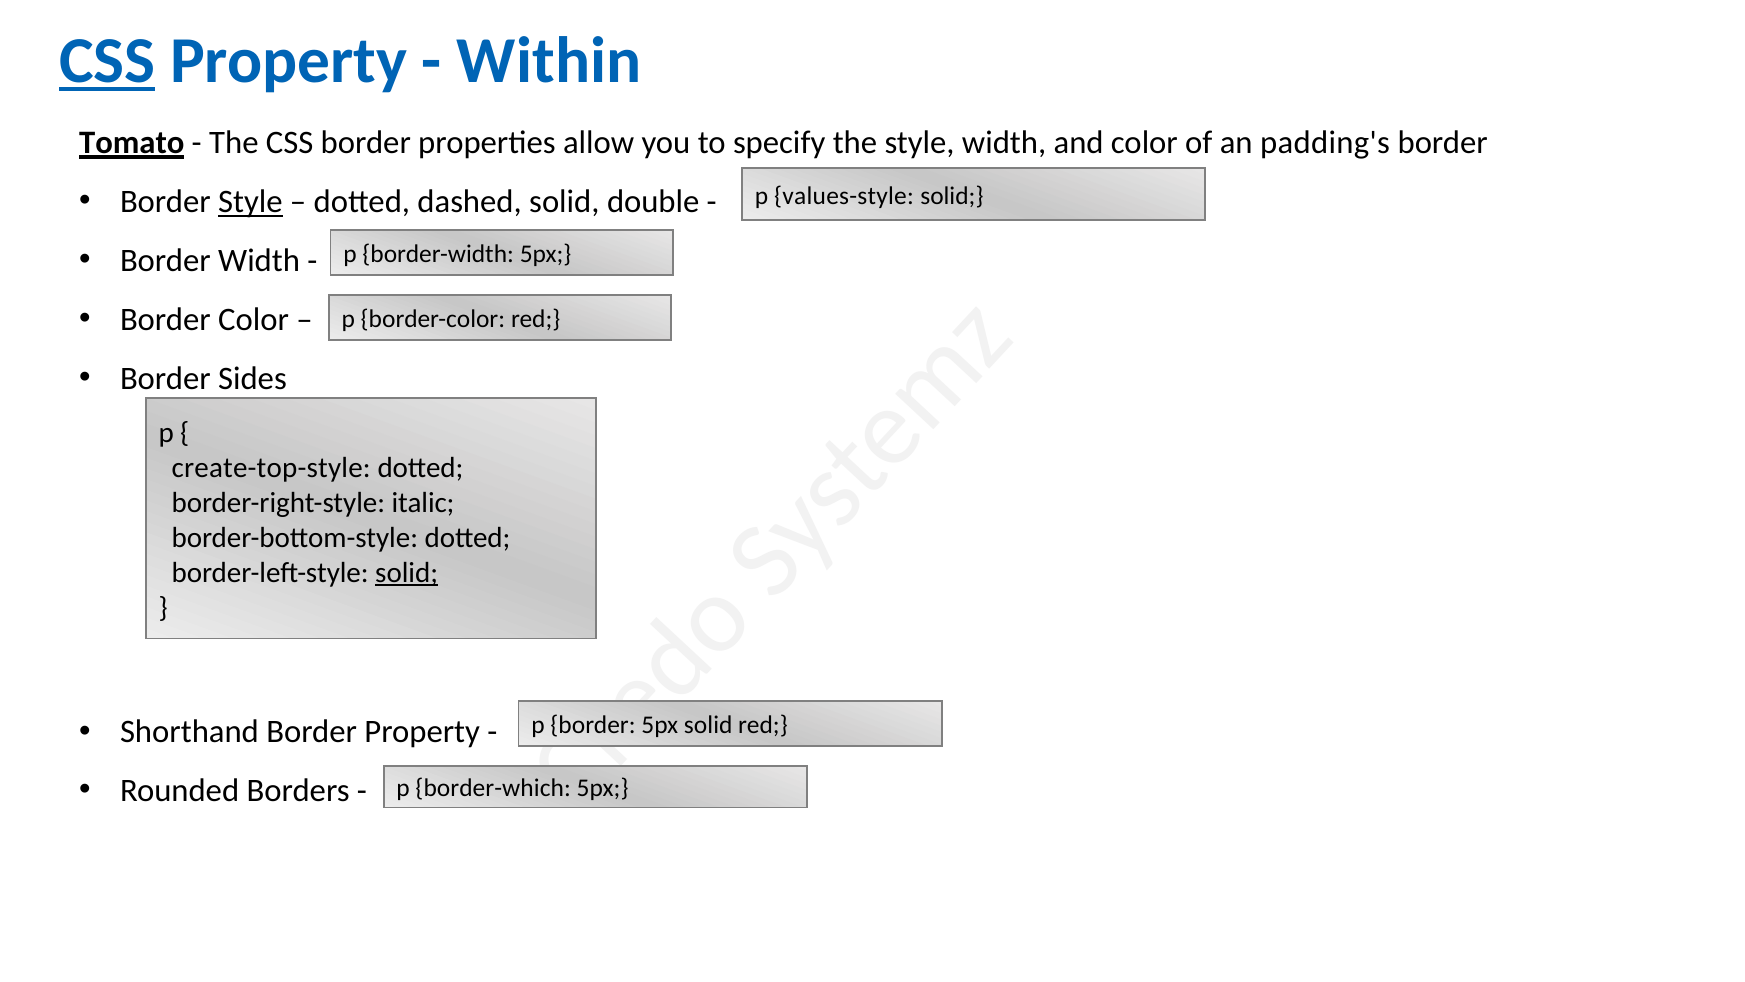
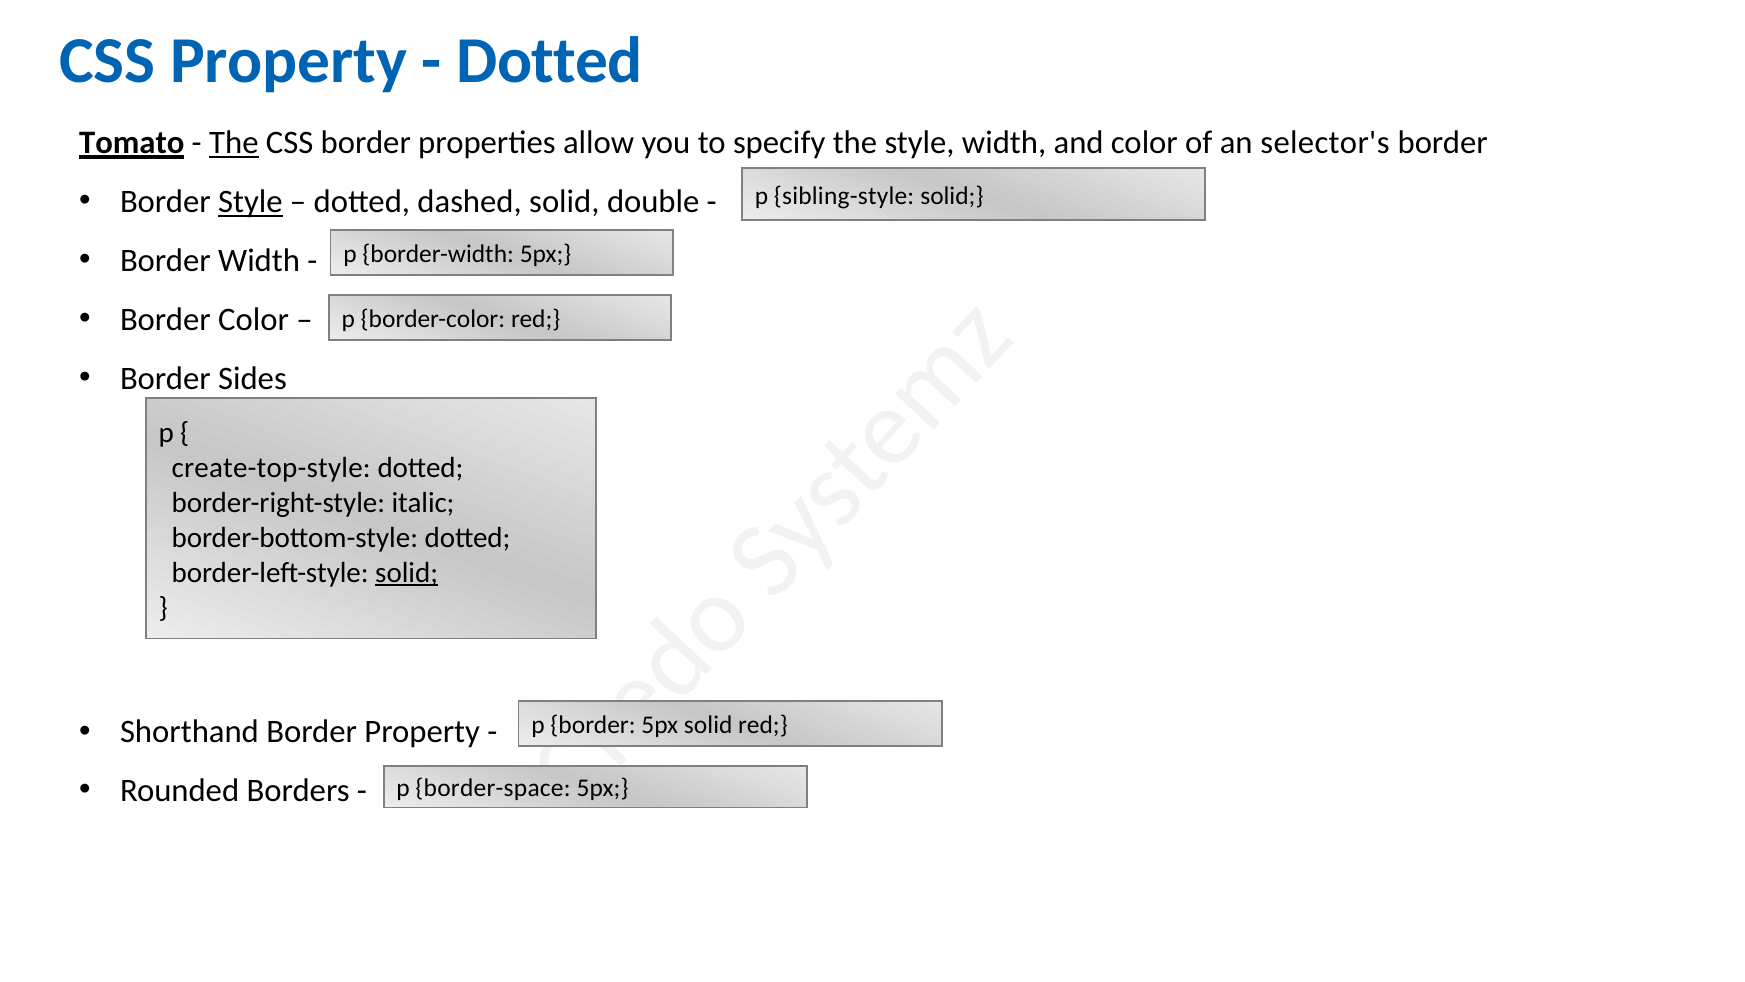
CSS underline: present -> none (107, 61)
Within: Within -> Dotted (550, 61)
The underline: none -> present (234, 143)
padding's: padding's -> selector's (1325, 143)
values-style: values-style -> sibling-style (844, 196)
border-which: border-which -> border-space (493, 788)
